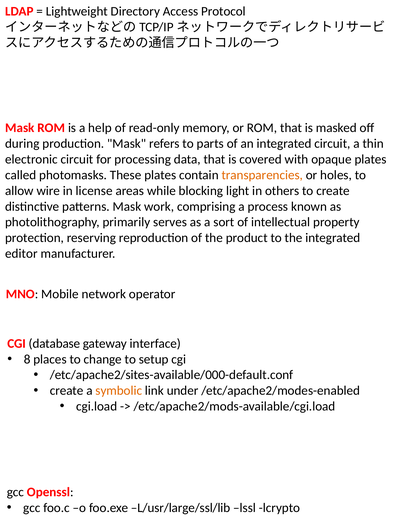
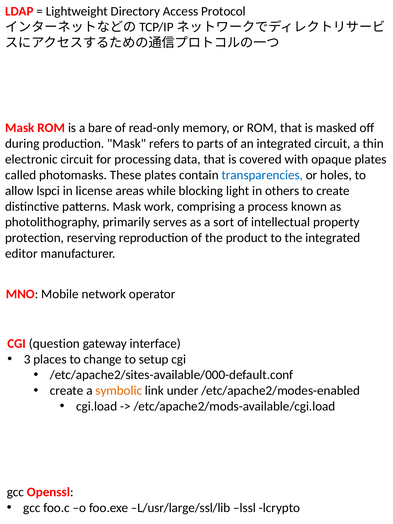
help: help -> bare (100, 128)
transparencies colour: orange -> blue (262, 175)
wire: wire -> lspci (48, 191)
database: database -> question (54, 343)
8: 8 -> 3 (27, 359)
